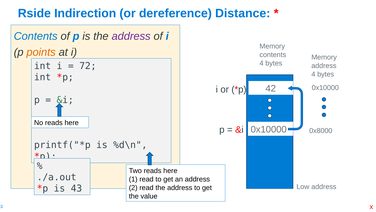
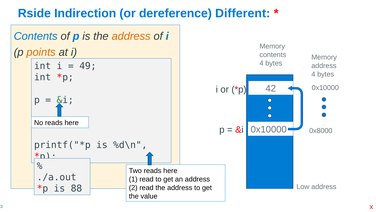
Distance: Distance -> Different (243, 13)
address colour: purple -> orange (131, 36)
72: 72 -> 49 (88, 66)
43: 43 -> 88 (76, 188)
